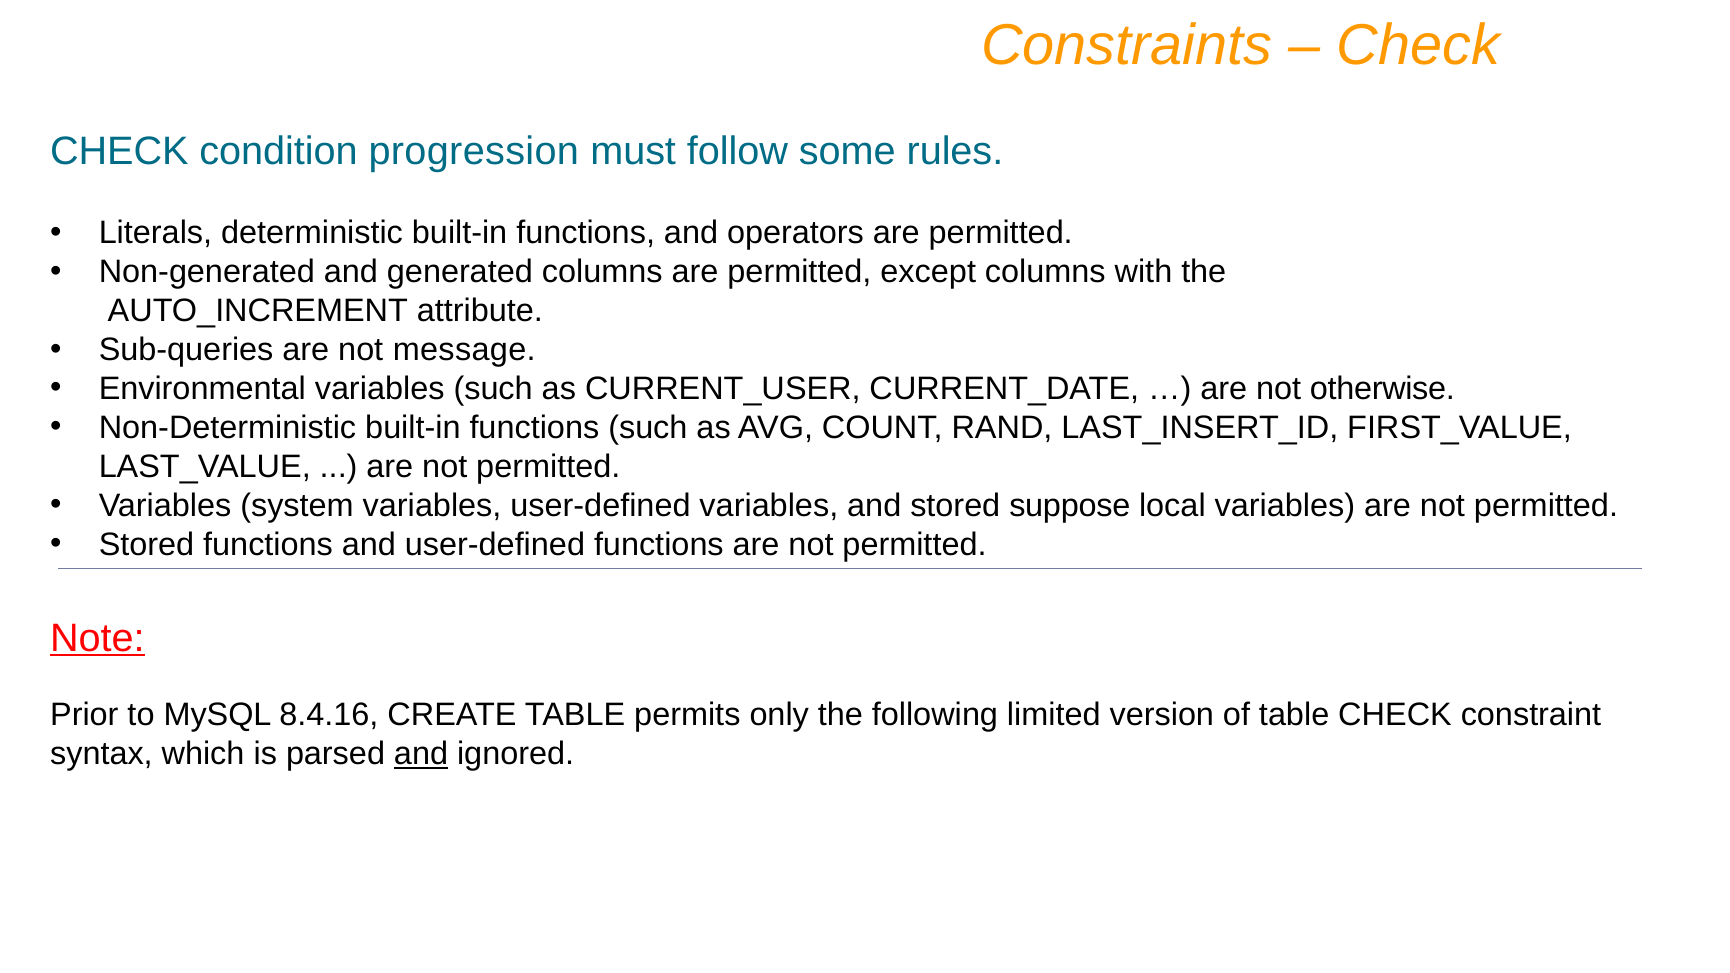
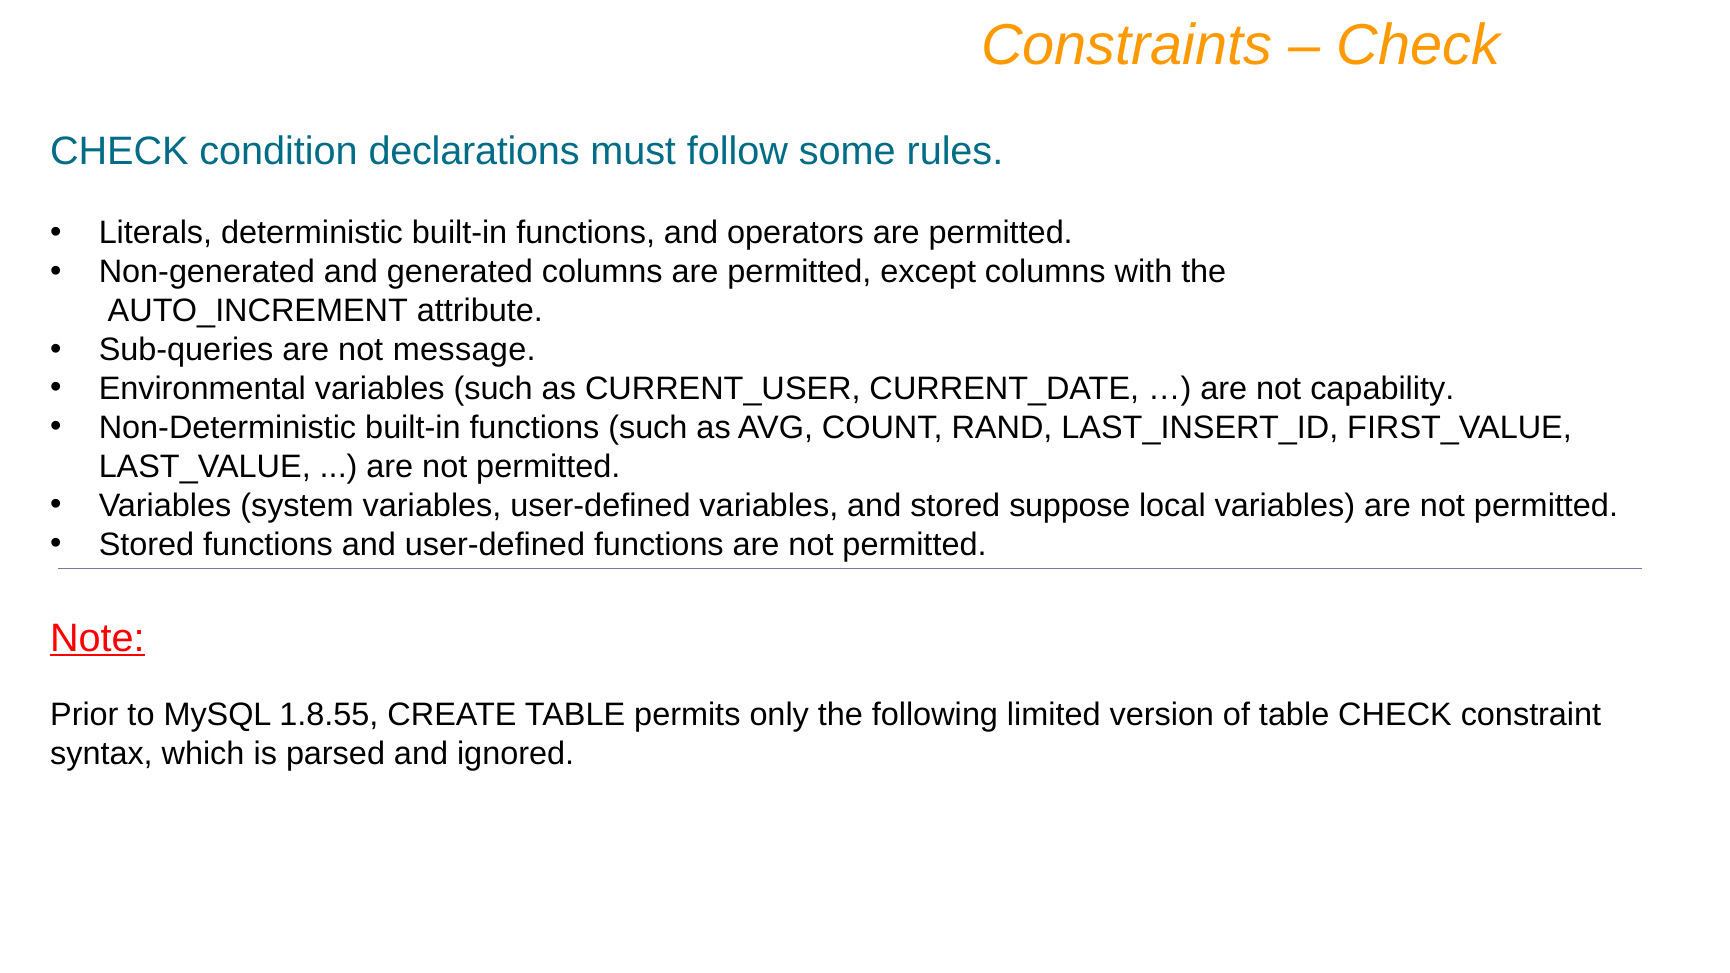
progression: progression -> declarations (474, 152)
otherwise: otherwise -> capability (1382, 389)
8.4.16: 8.4.16 -> 1.8.55 (329, 715)
and underline: present -> none (421, 754)
